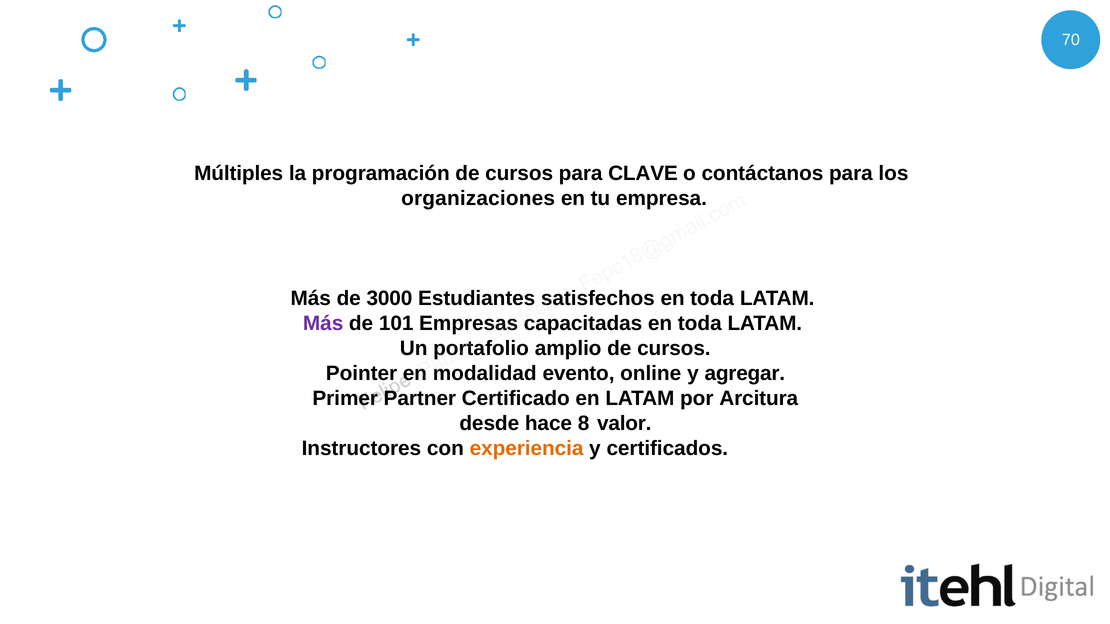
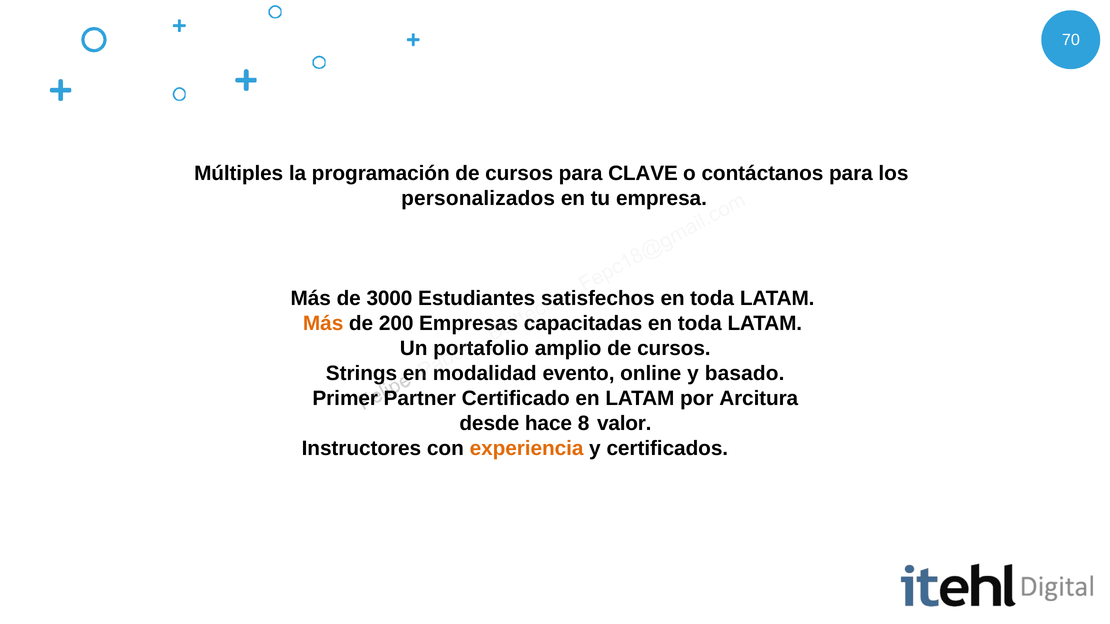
organizaciones: organizaciones -> personalizados (478, 199)
Más colour: purple -> orange (323, 324)
101: 101 -> 200 (396, 324)
Pointer: Pointer -> Strings (361, 373)
agregar: agregar -> basado (745, 373)
